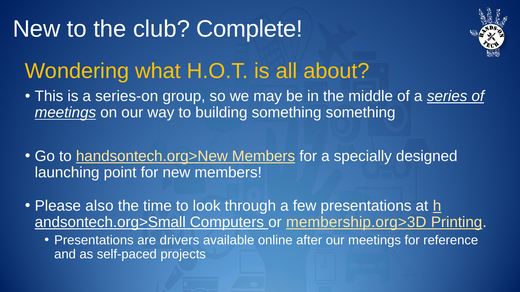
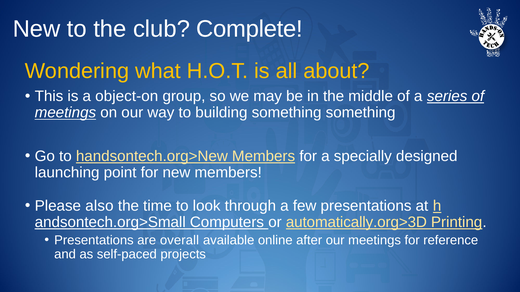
series-on: series-on -> object-on (127, 96)
membership.org>3D: membership.org>3D -> automatically.org>3D (356, 223)
drivers: drivers -> overall (179, 240)
